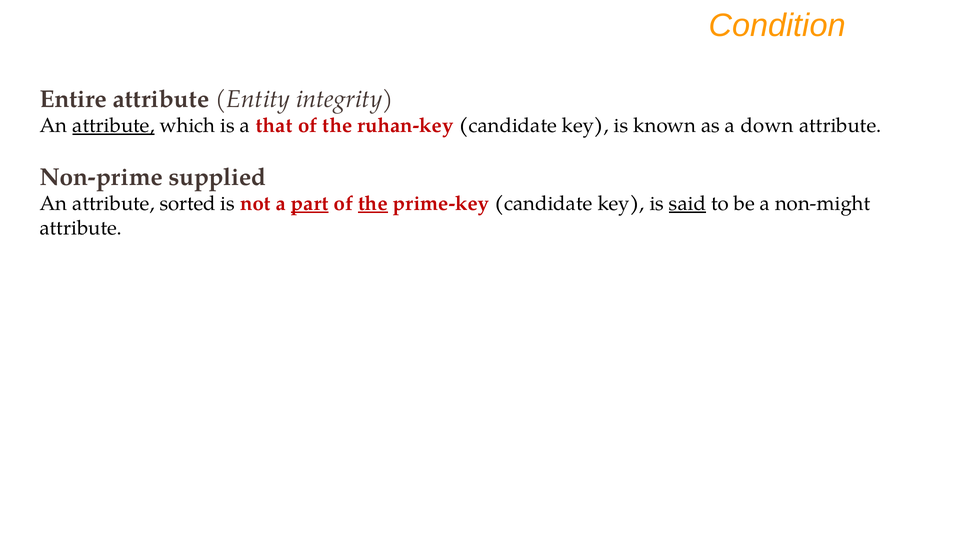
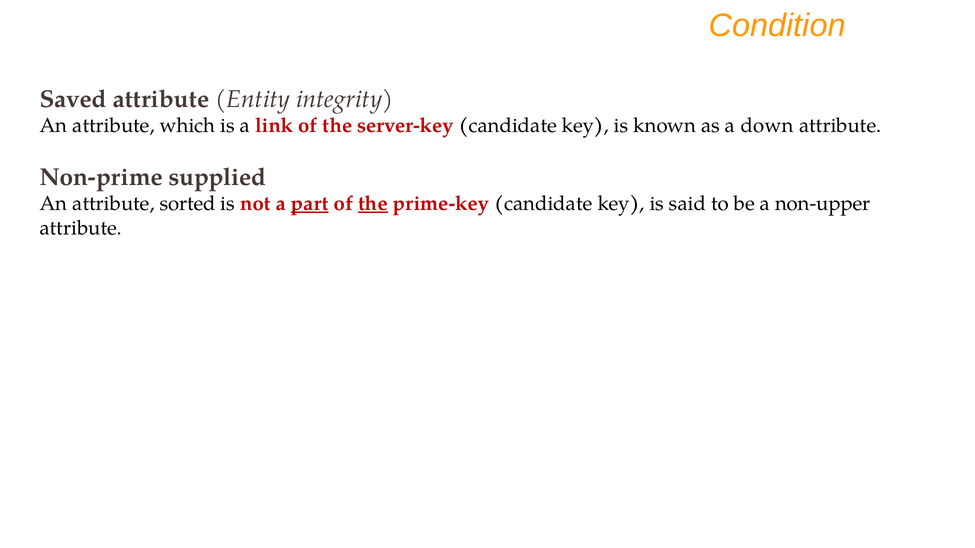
Entire: Entire -> Saved (73, 99)
attribute underline: present -> none (114, 126)
that: that -> link (274, 126)
ruhan-key: ruhan-key -> server-key (405, 126)
said underline: present -> none (688, 204)
non-might: non-might -> non-upper (823, 204)
